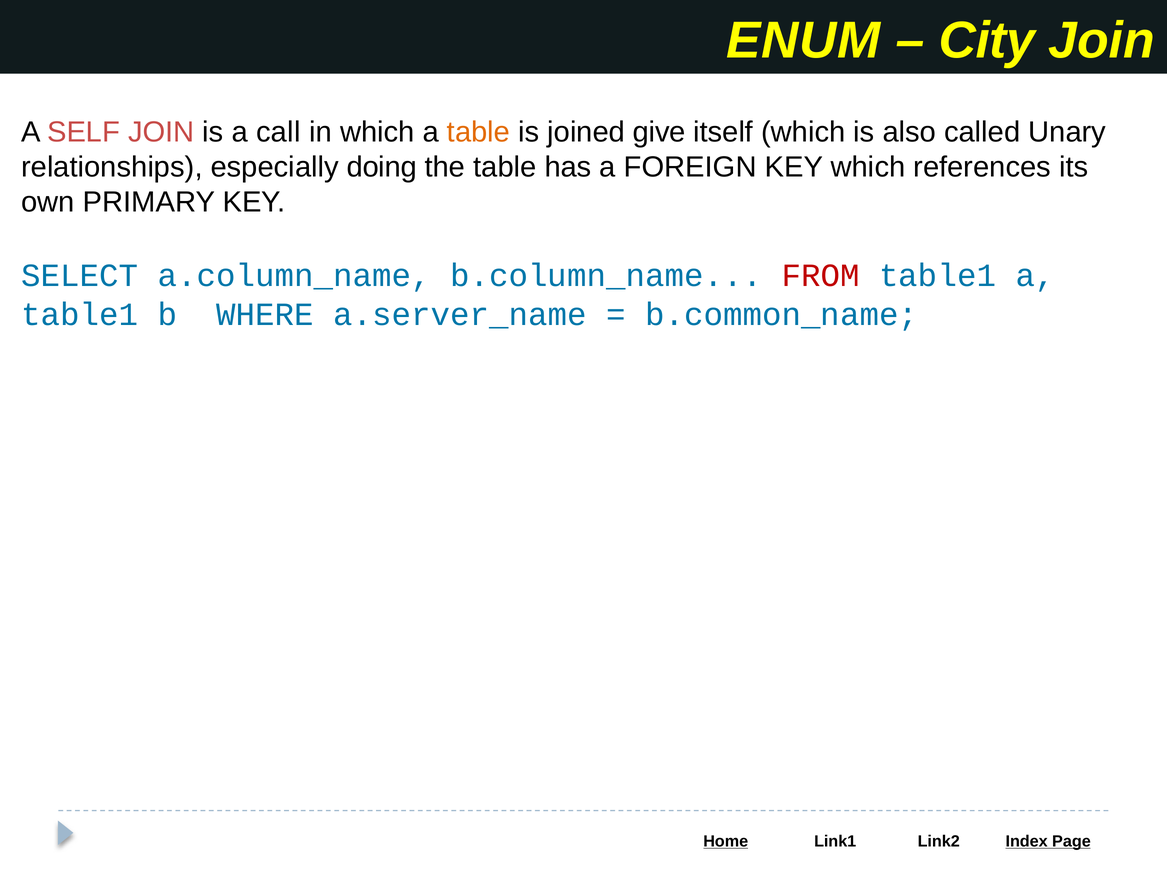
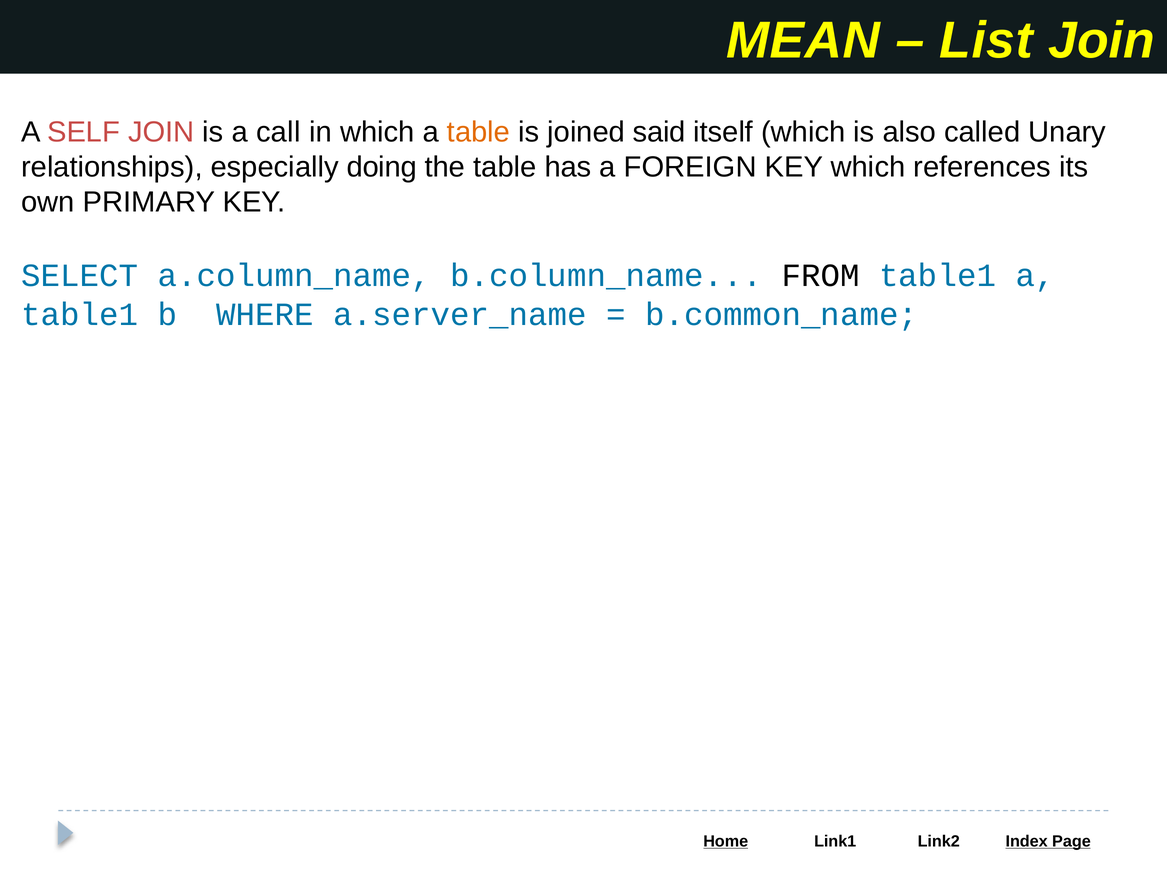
ENUM: ENUM -> MEAN (803, 40)
City: City -> List (986, 40)
give: give -> said (659, 132)
FROM colour: red -> black (821, 276)
